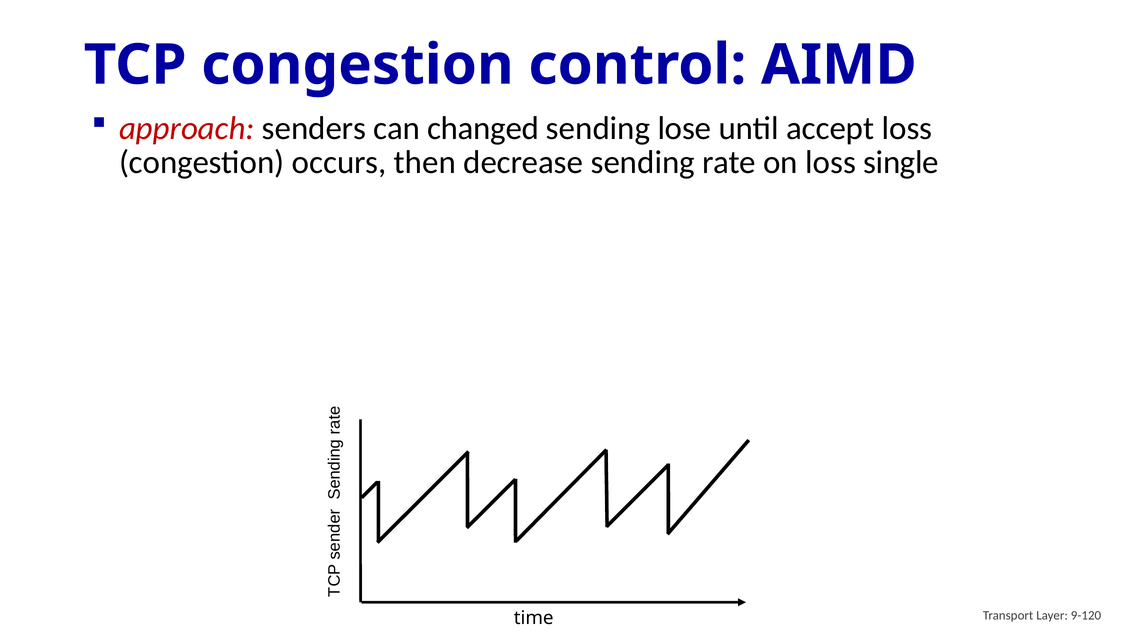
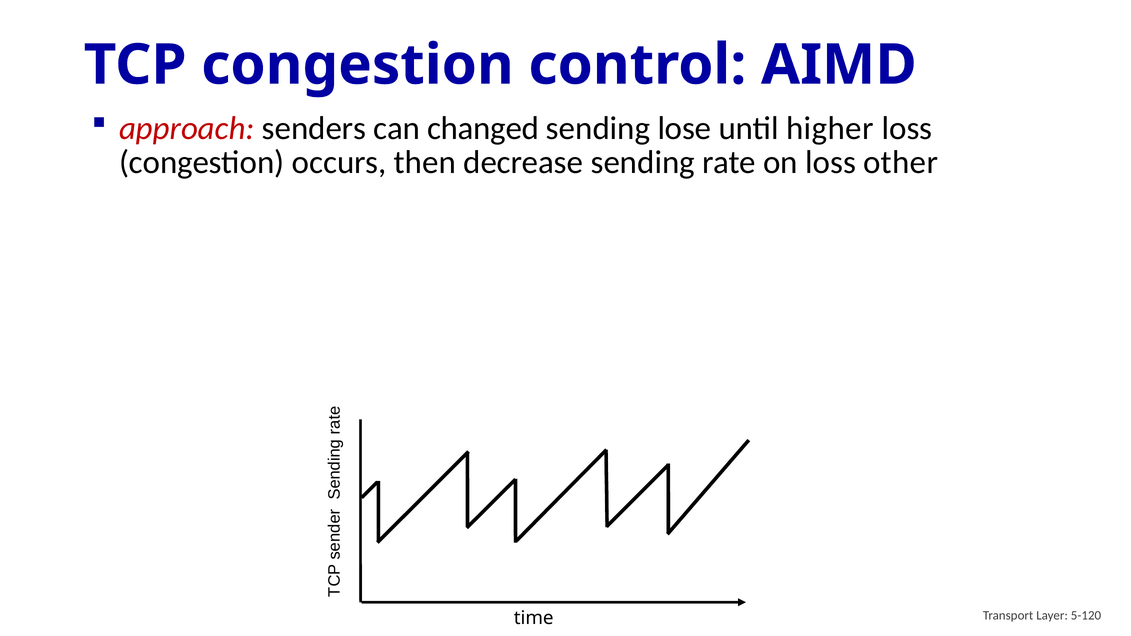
accept: accept -> higher (830, 129)
single: single -> other (901, 162)
9-120: 9-120 -> 5-120 (1086, 615)
